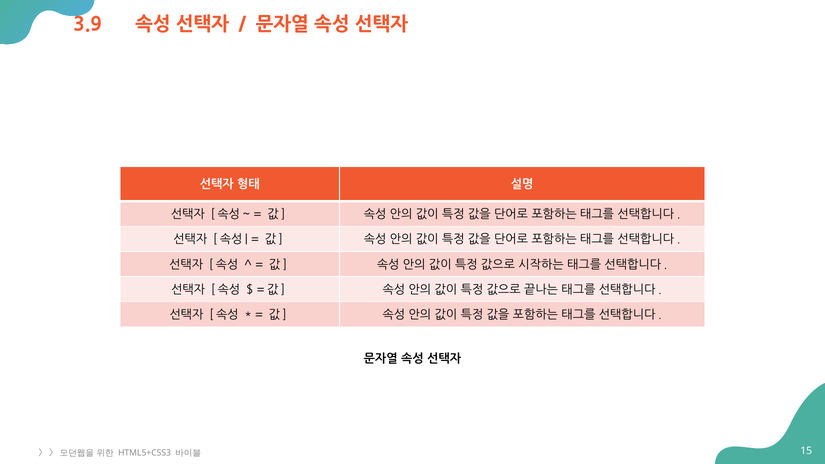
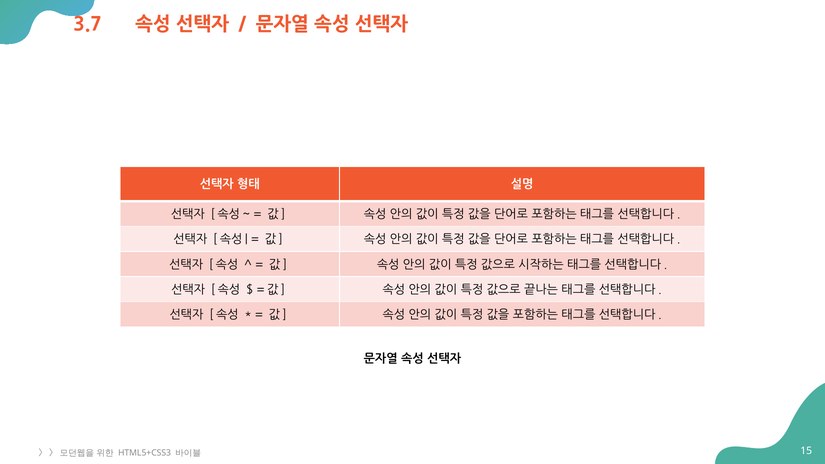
3.9: 3.9 -> 3.7 (88, 24)
